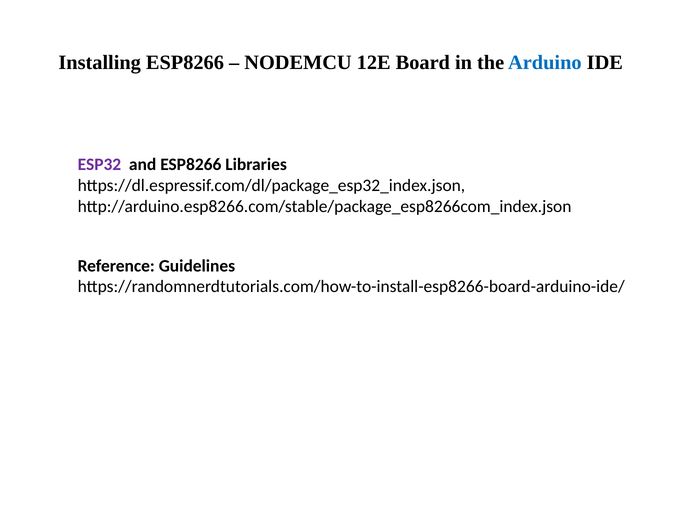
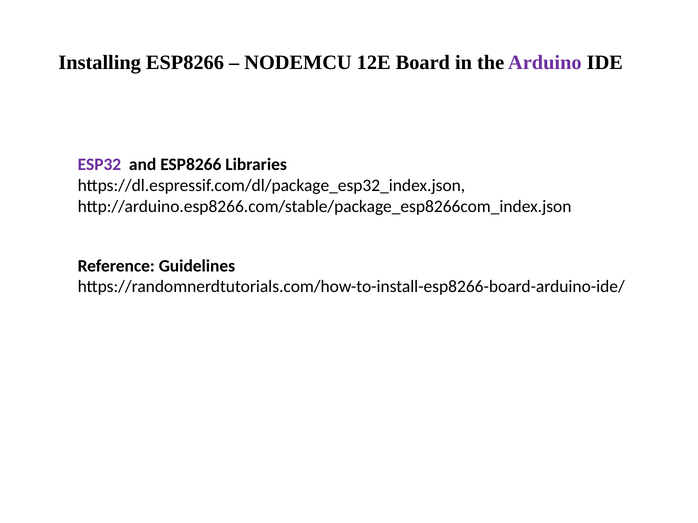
Arduino colour: blue -> purple (545, 63)
